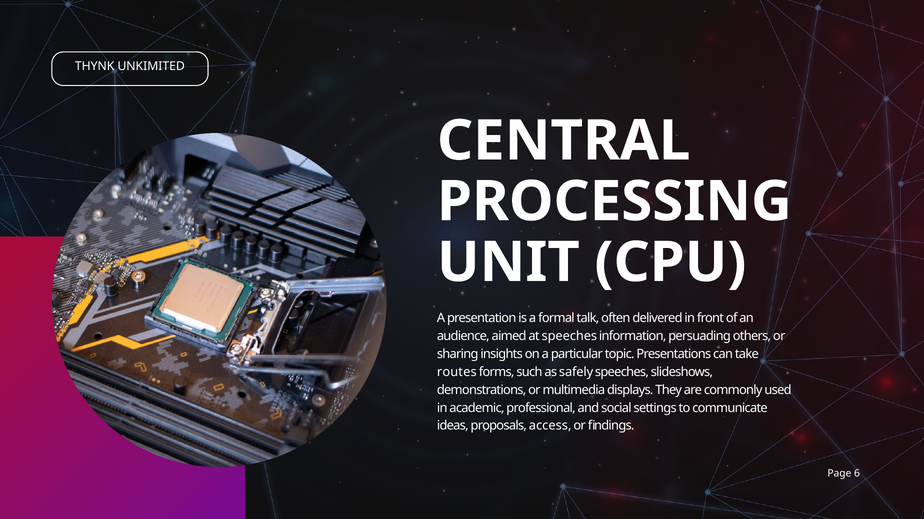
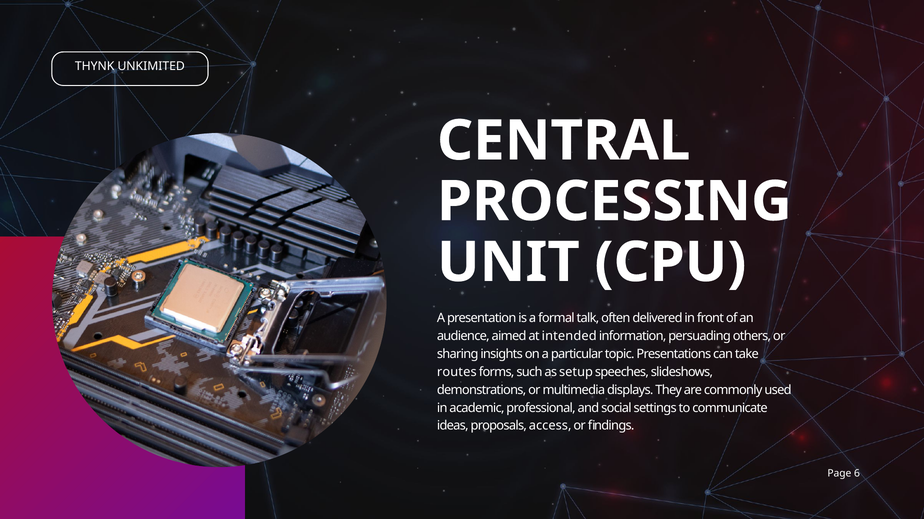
at speeches: speeches -> intended (569, 336)
safely: safely -> setup (576, 372)
